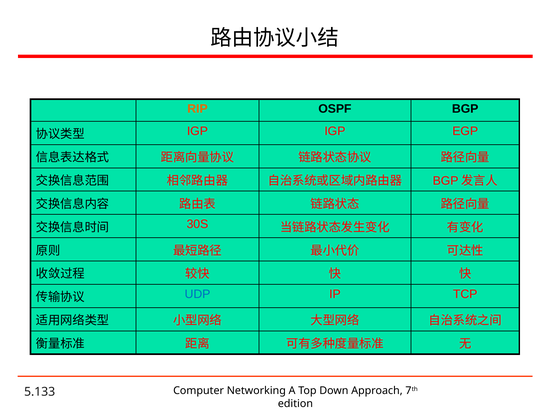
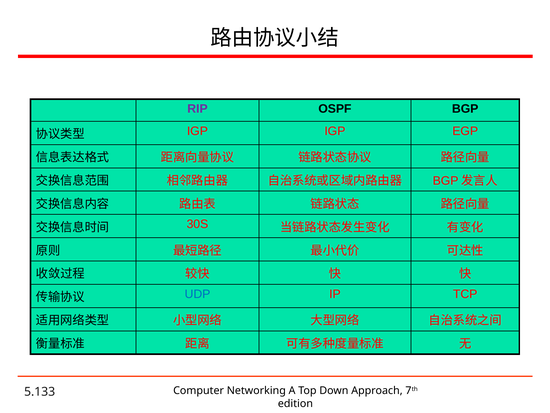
RIP colour: orange -> purple (197, 109)
